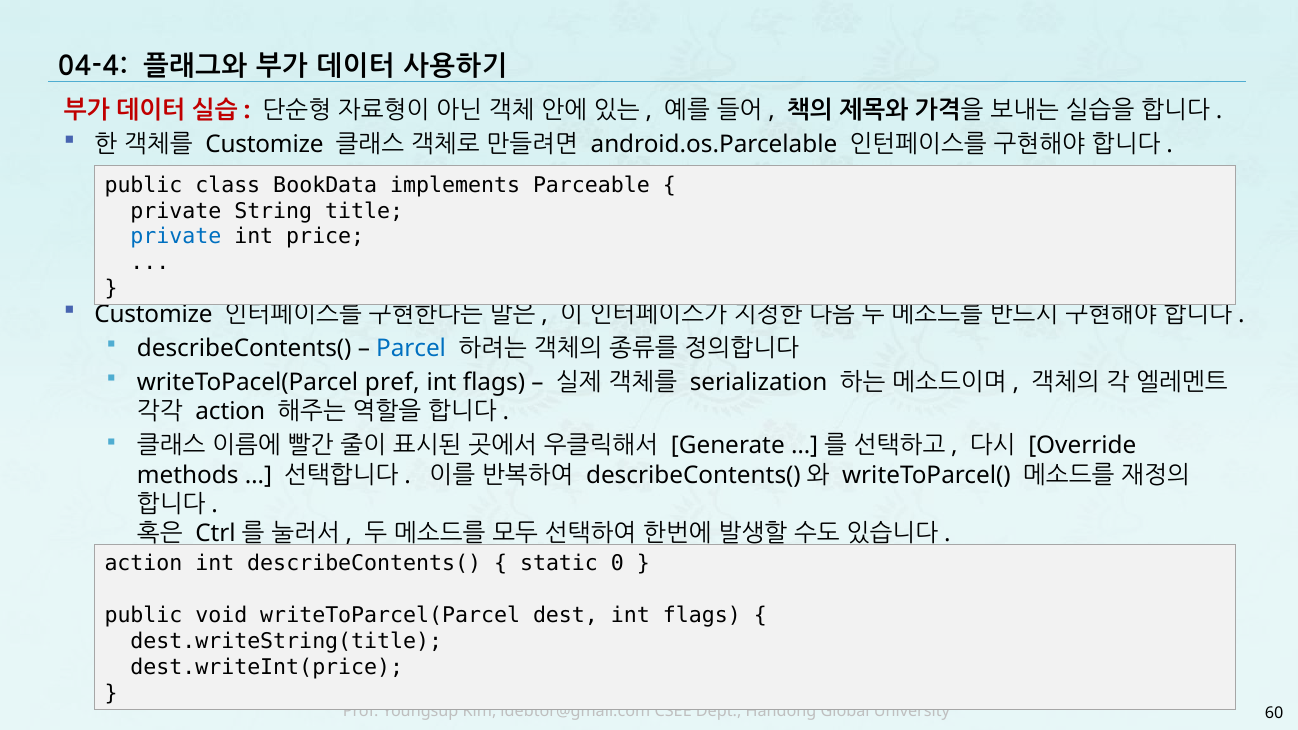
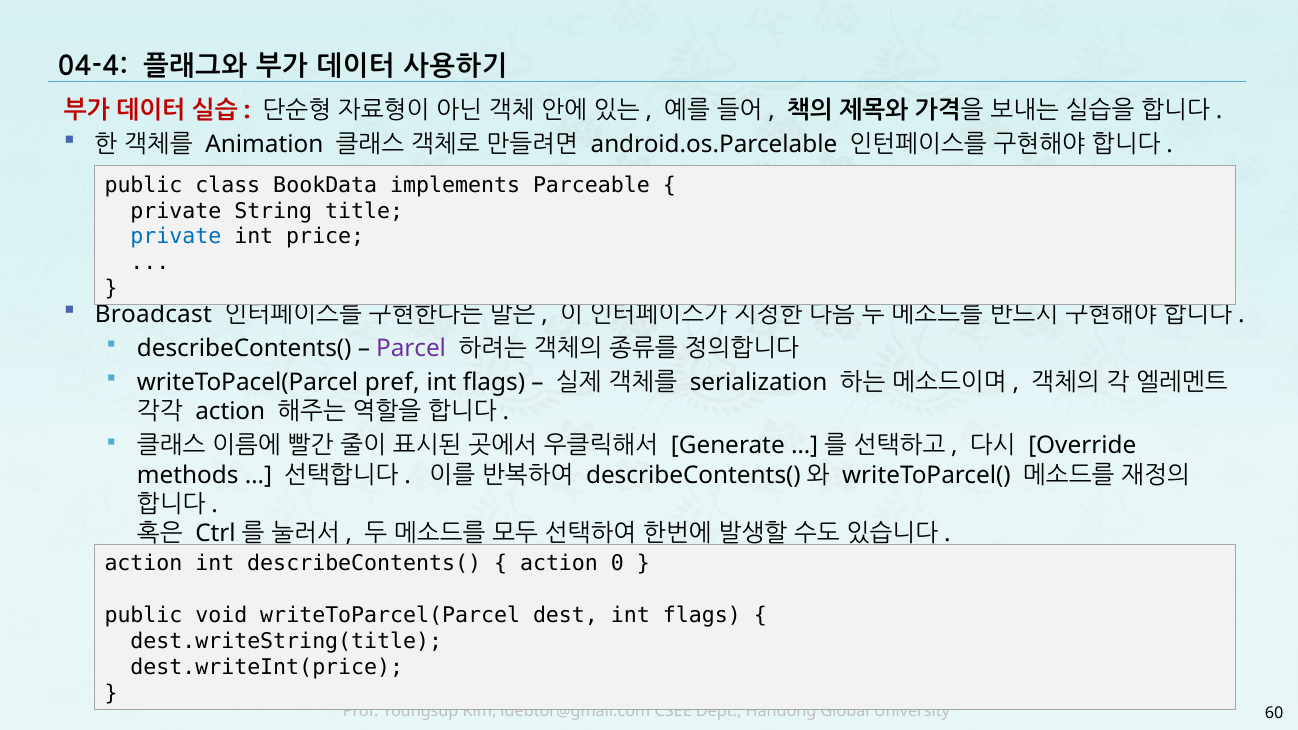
Customize: Customize -> Animation (264, 144)
Customize: Customize -> Broadcast (153, 315)
Parcel colour: blue -> purple (411, 349)
static: static -> action (559, 564)
